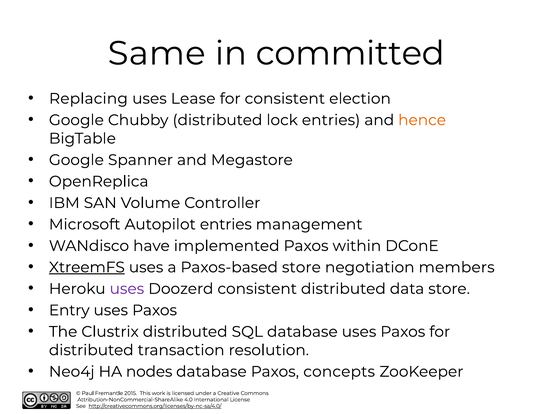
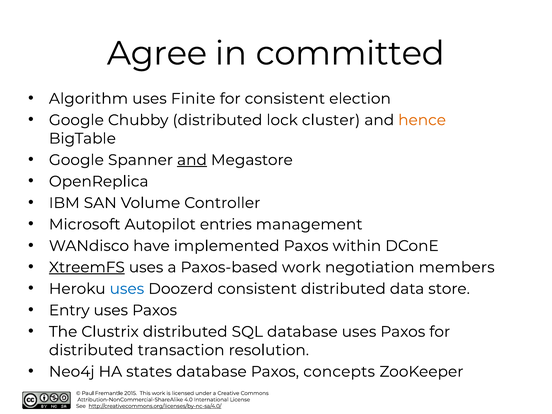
Same: Same -> Agree (157, 53)
Replacing: Replacing -> Algorithm (88, 99)
Lease: Lease -> Finite (193, 99)
lock entries: entries -> cluster (331, 120)
and underline: none -> present (192, 160)
Paxos-based store: store -> work (301, 267)
uses colour: purple -> blue (127, 289)
nodes: nodes -> states (149, 372)
